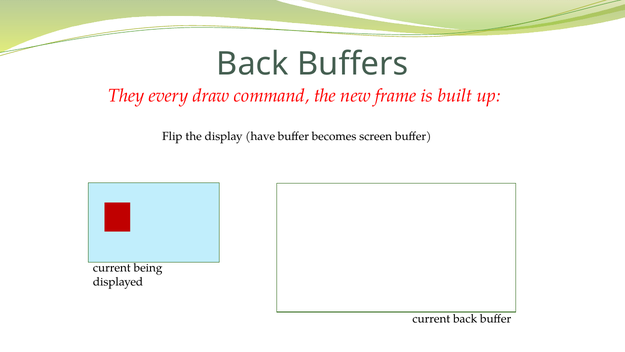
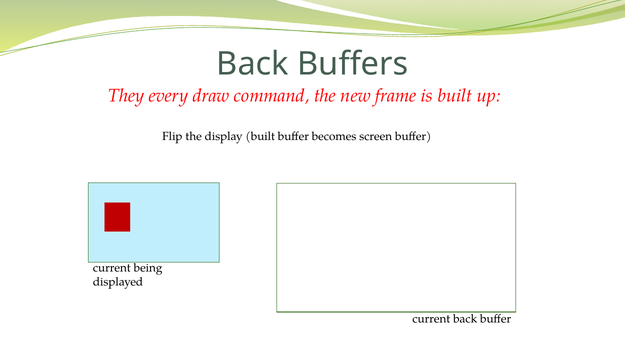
display have: have -> built (260, 136)
